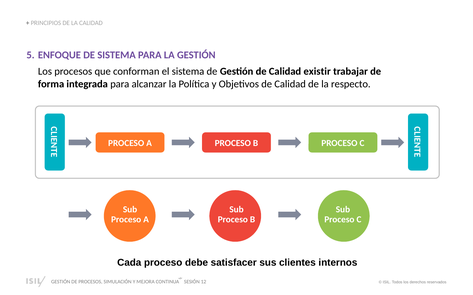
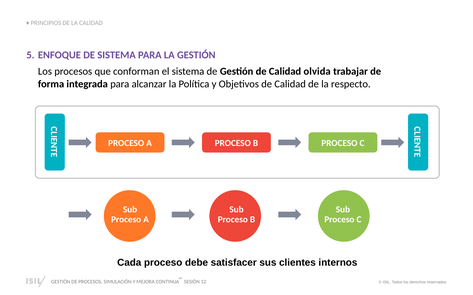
existir: existir -> olvida (317, 72)
